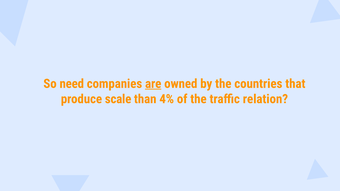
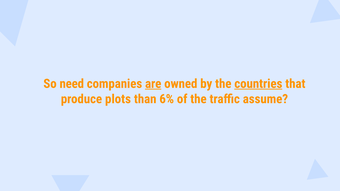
countries underline: none -> present (258, 84)
scale: scale -> plots (118, 99)
4%: 4% -> 6% (167, 99)
relation: relation -> assume (265, 99)
